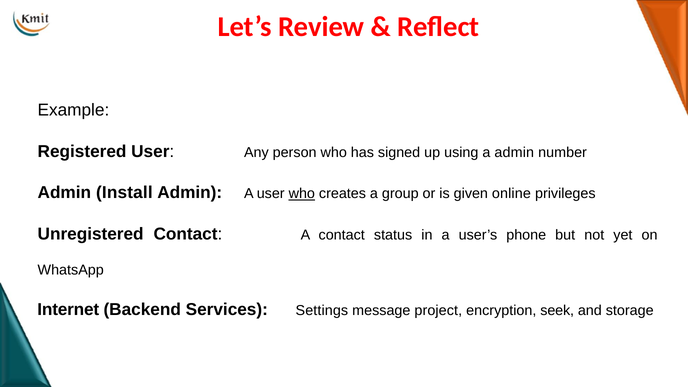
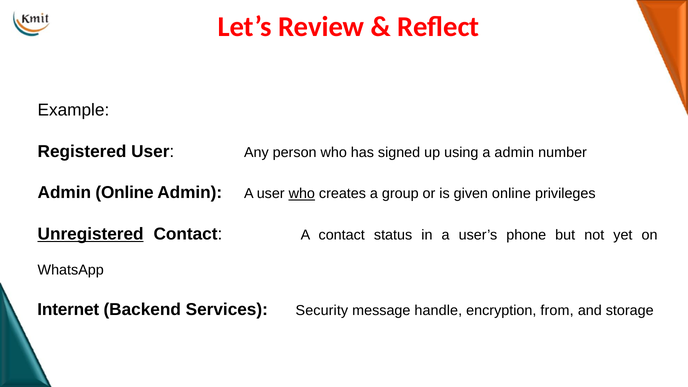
Admin Install: Install -> Online (125, 193)
Unregistered underline: none -> present (91, 234)
Settings: Settings -> Security (322, 311)
project: project -> handle (438, 311)
seek: seek -> from (557, 311)
